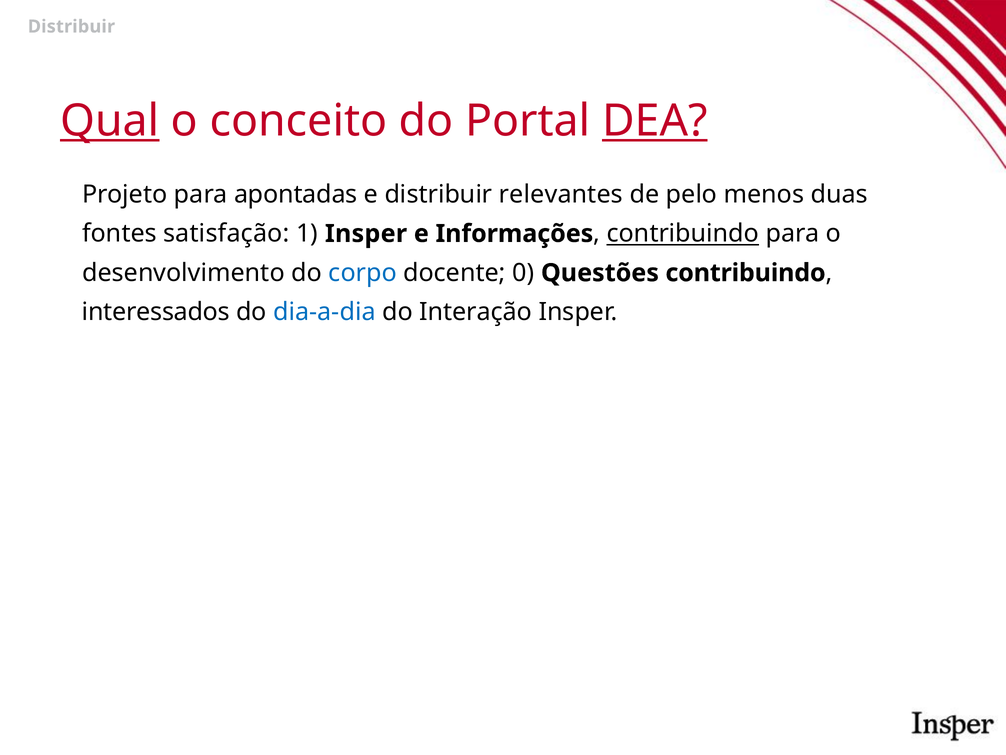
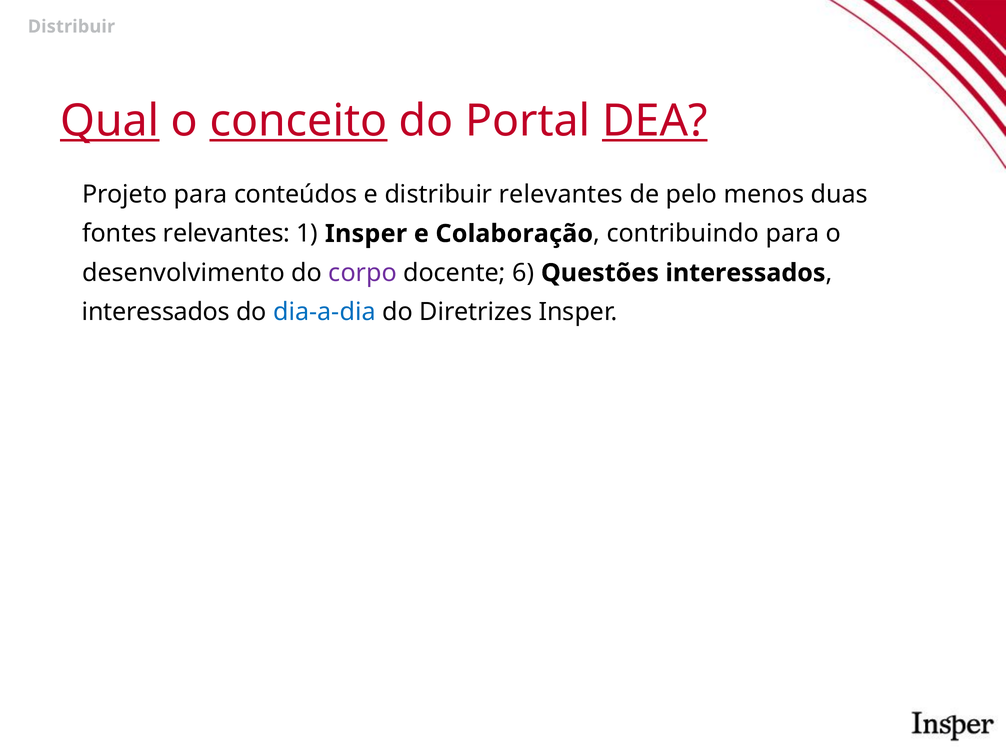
conceito underline: none -> present (299, 121)
apontadas: apontadas -> conteúdos (296, 194)
fontes satisfação: satisfação -> relevantes (227, 234)
Informações: Informações -> Colaboração (514, 234)
contribuindo underline: present -> none (683, 234)
corpo colour: blue -> purple (363, 273)
0: 0 -> 6 (523, 273)
Questões contribuindo: contribuindo -> interessados (745, 273)
Interação: Interação -> Diretrizes (476, 312)
